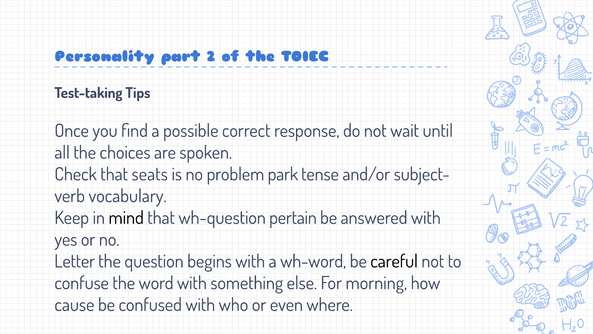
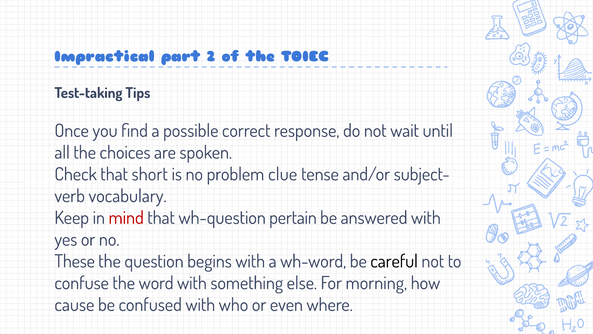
Personality: Personality -> Impractical (105, 56)
seats: seats -> short (150, 174)
park: park -> clue (283, 174)
mind colour: black -> red (126, 218)
Letter: Letter -> These (75, 261)
